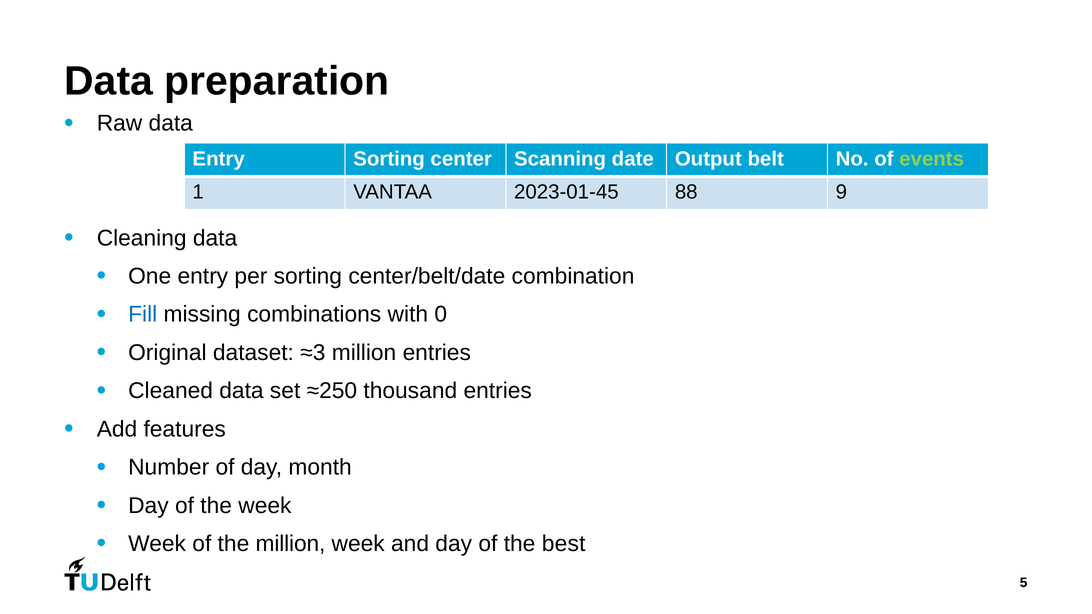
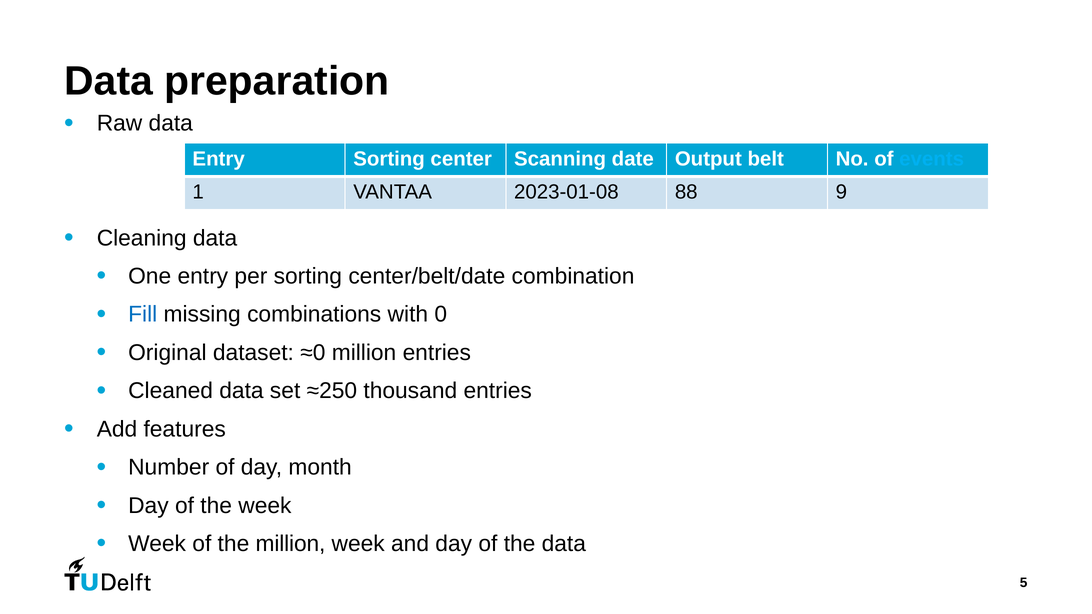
events colour: light green -> light blue (932, 159)
2023-01-45: 2023-01-45 -> 2023-01-08 (566, 192)
≈3: ≈3 -> ≈0 (313, 353)
the best: best -> data (564, 544)
